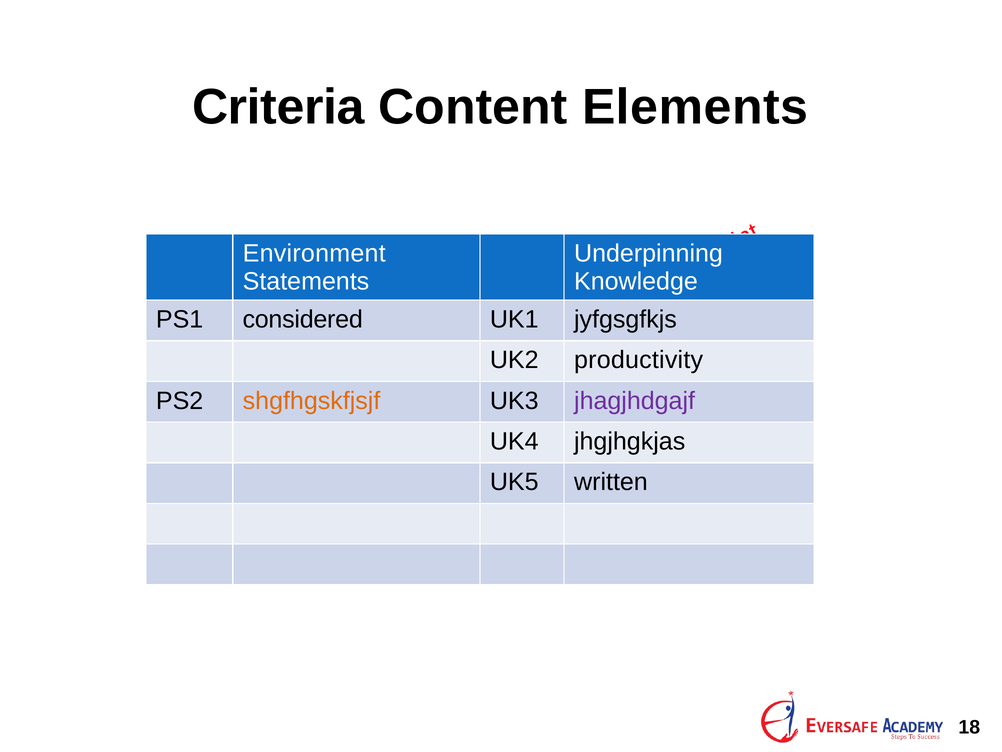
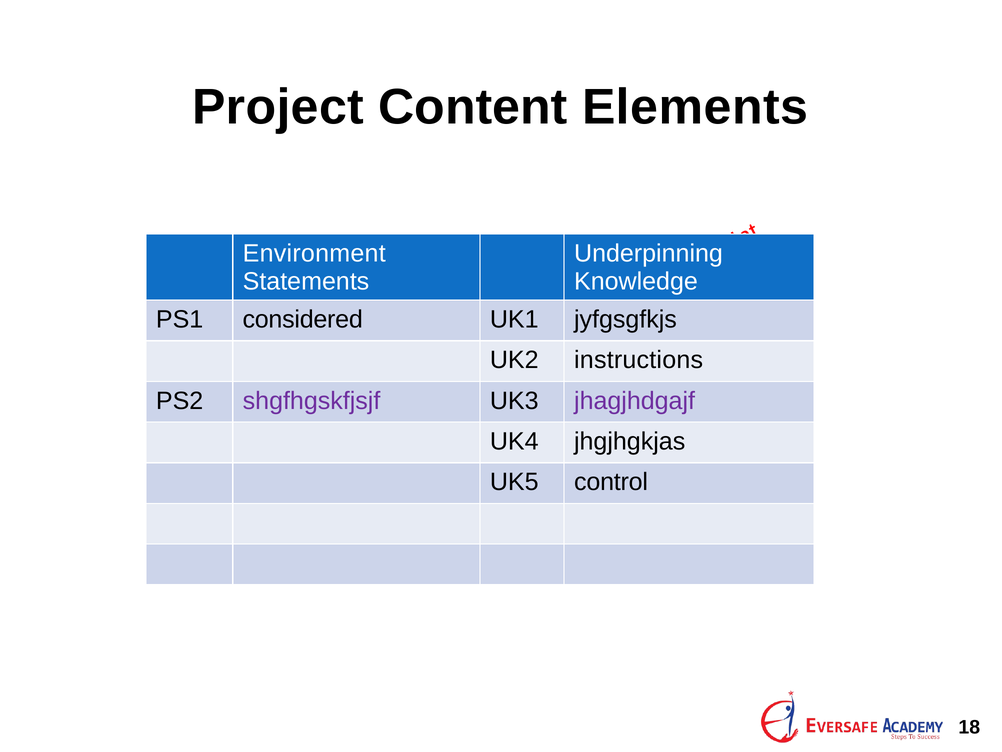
Criteria: Criteria -> Project (278, 107)
productivity: productivity -> instructions (639, 360)
shgfhgskfjsjf colour: orange -> purple (312, 401)
written: written -> control (611, 482)
